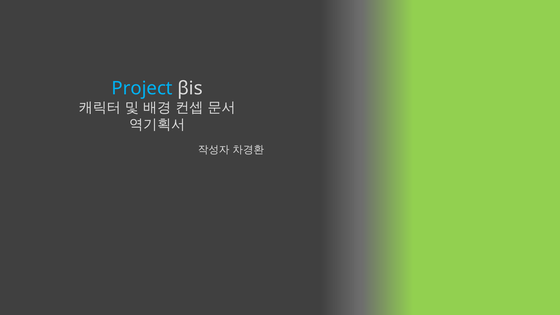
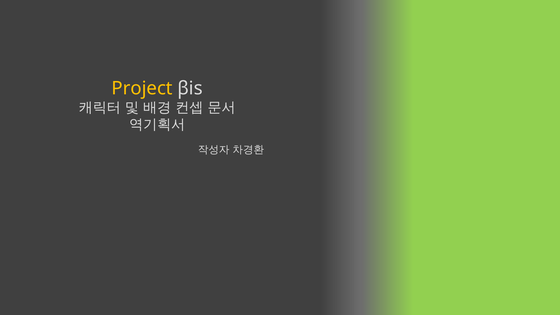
Project colour: light blue -> yellow (142, 88)
